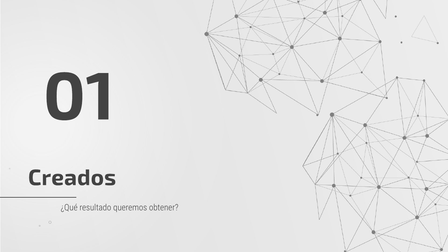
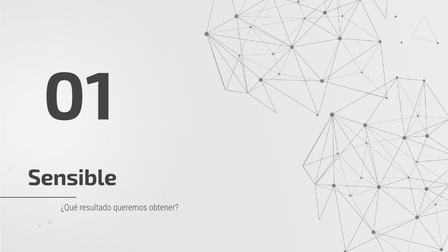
Creados: Creados -> Sensible (72, 178)
